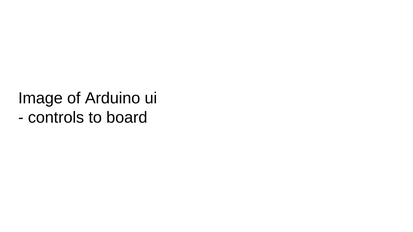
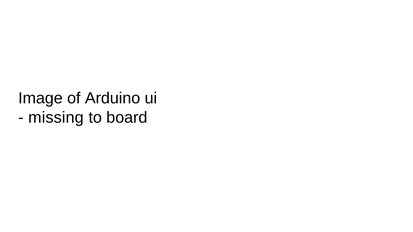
controls: controls -> missing (56, 118)
